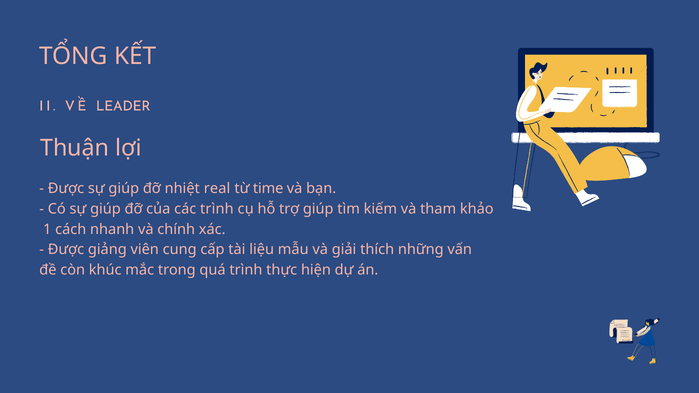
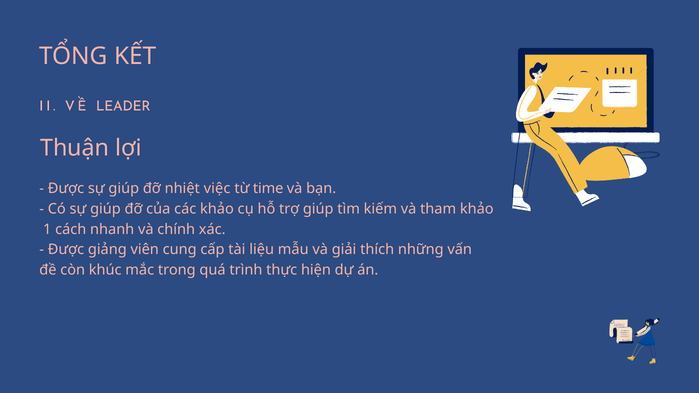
real: real -> việc (217, 189)
các trình: trình -> khảo (217, 209)
